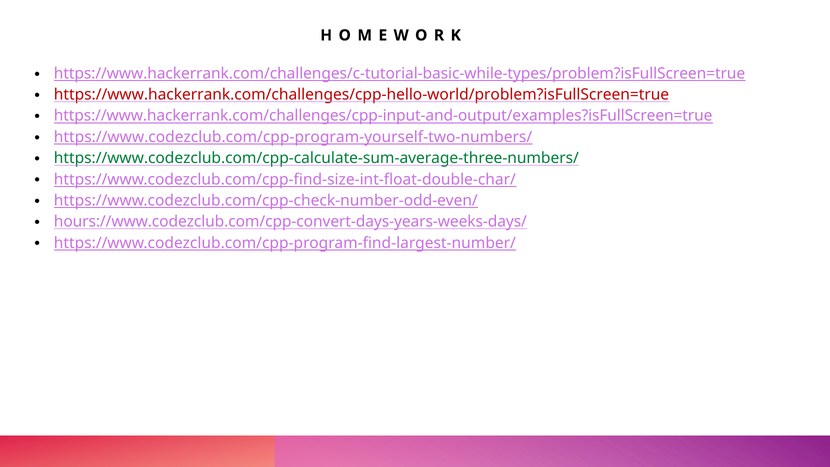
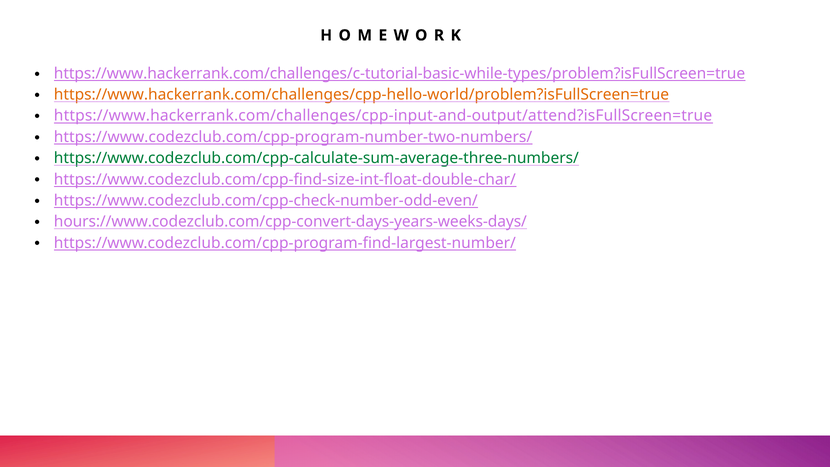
https://www.hackerrank.com/challenges/cpp-hello-world/problem?isFullScreen=true colour: red -> orange (362, 95)
https://www.hackerrank.com/challenges/cpp-input-and-output/examples?isFullScreen=true: https://www.hackerrank.com/challenges/cpp-input-and-output/examples?isFullScreen=true -> https://www.hackerrank.com/challenges/cpp-input-and-output/attend?isFullScreen=true (383, 116)
https://www.codezclub.com/cpp-program-yourself-two-numbers/: https://www.codezclub.com/cpp-program-yourself-two-numbers/ -> https://www.codezclub.com/cpp-program-number-two-numbers/ (293, 137)
